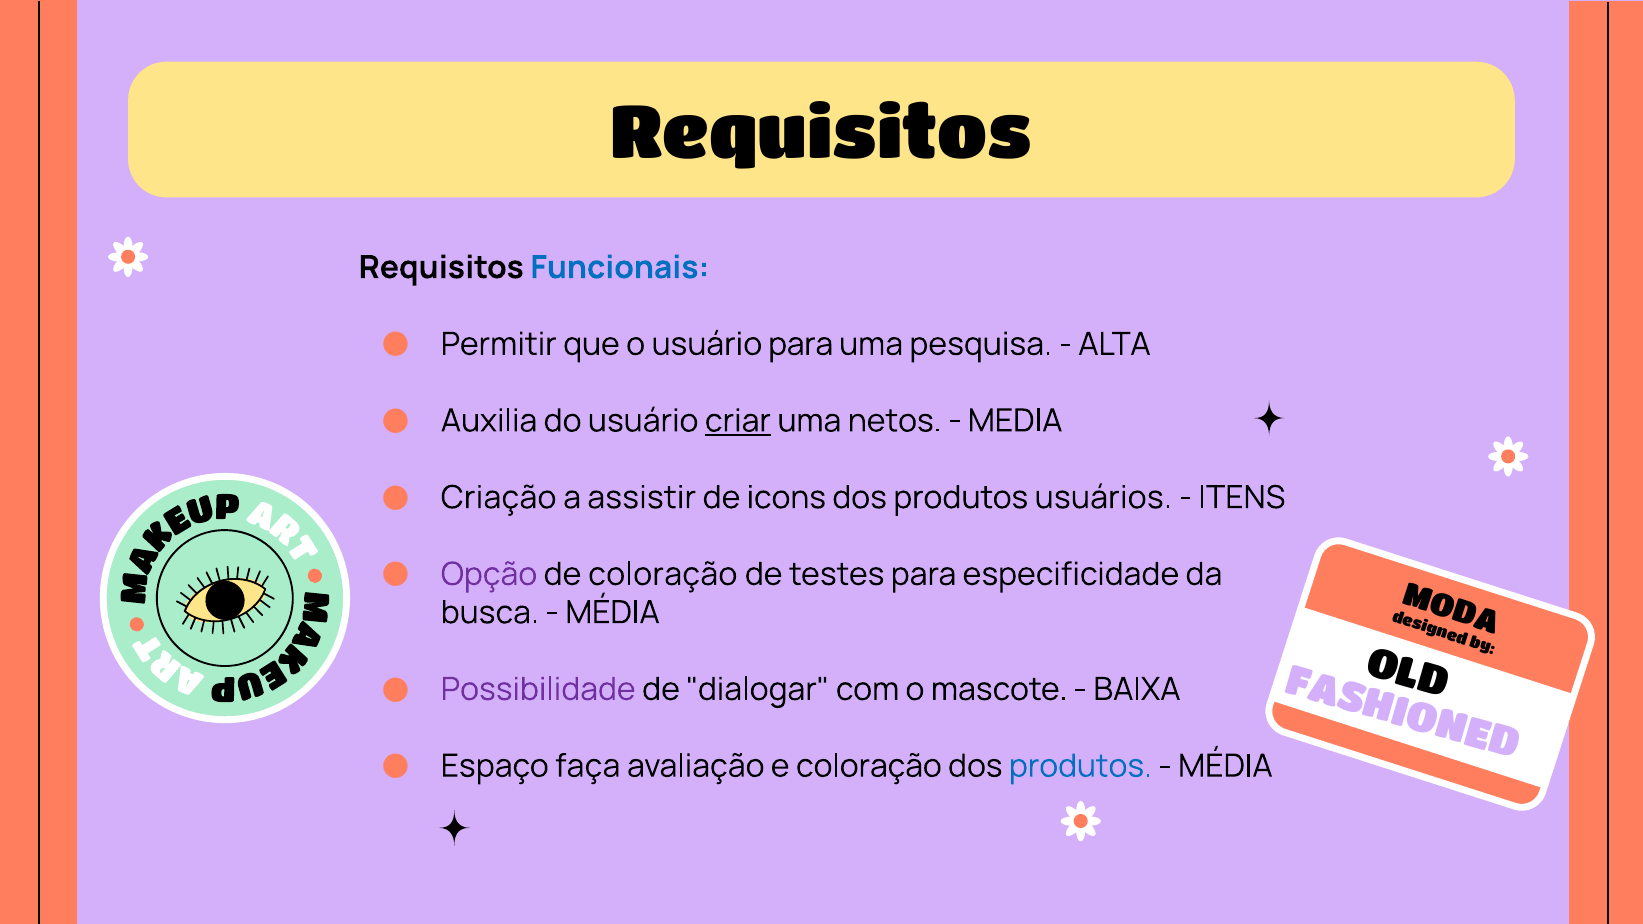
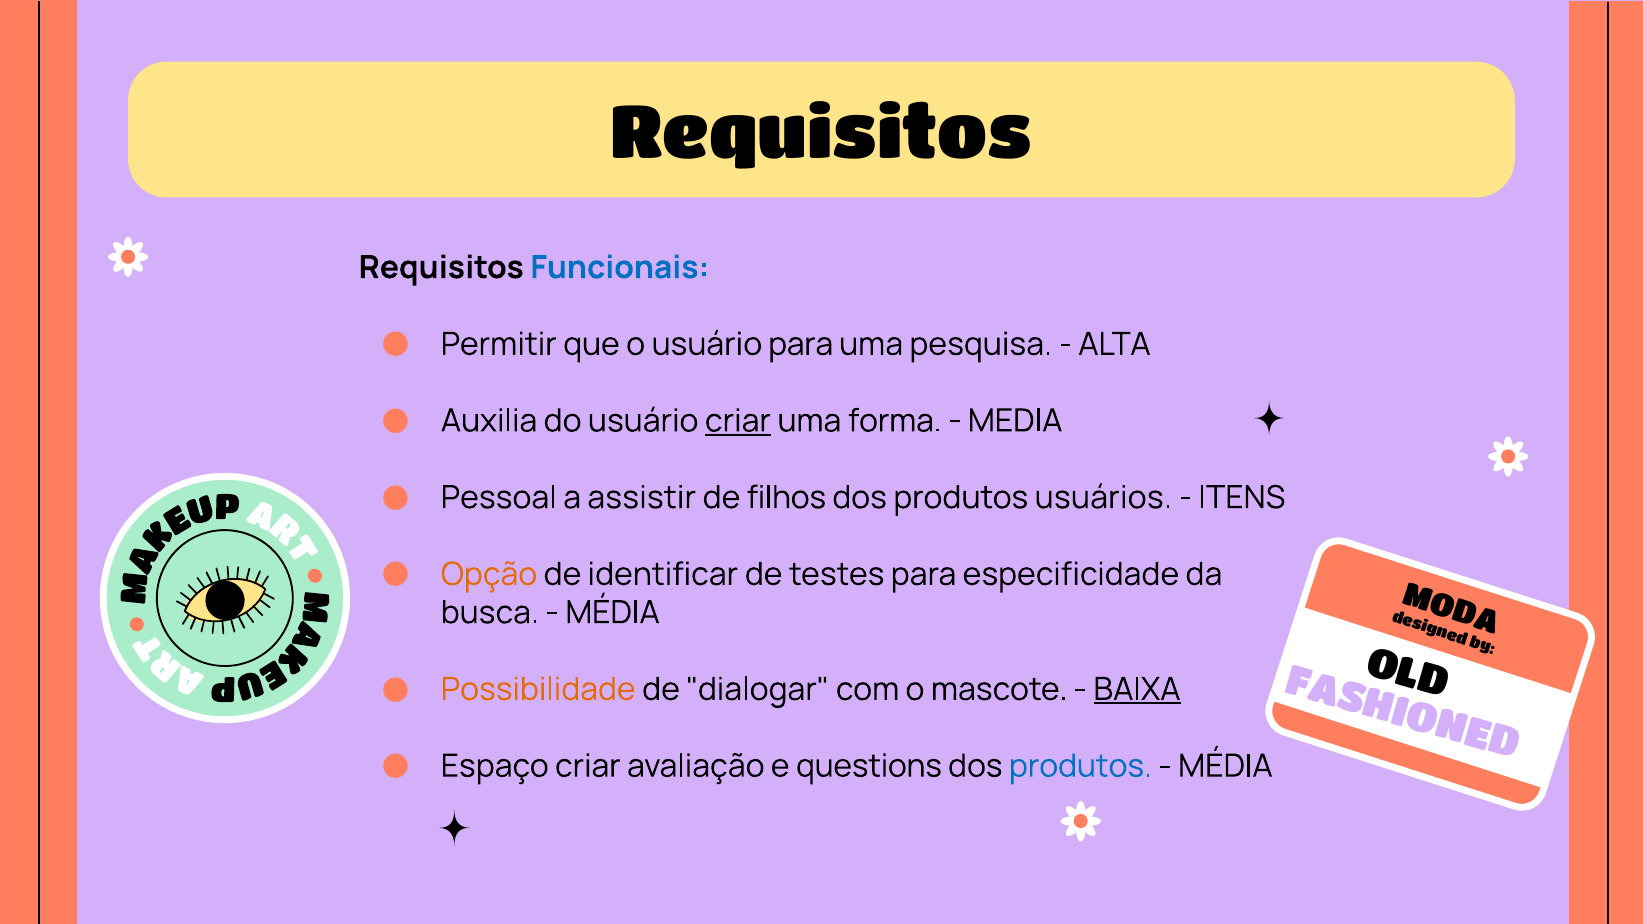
netos: netos -> forma (895, 421)
Criação: Criação -> Pessoal (499, 498)
icons: icons -> filhos (786, 498)
Opção colour: purple -> orange (489, 574)
de coloração: coloração -> identificar (663, 574)
Possibilidade colour: purple -> orange (538, 690)
BAIXA underline: none -> present (1137, 690)
Espaço faça: faça -> criar (588, 766)
e coloração: coloração -> questions (869, 766)
